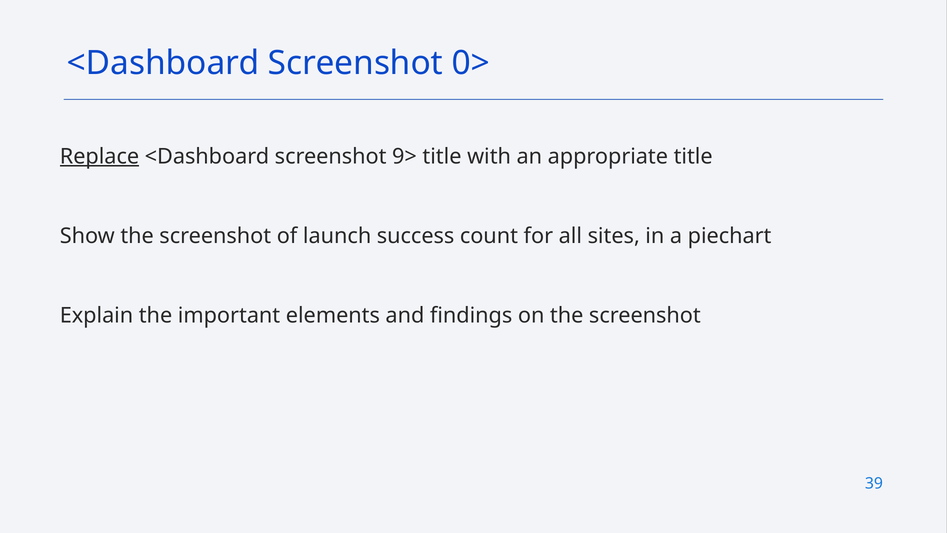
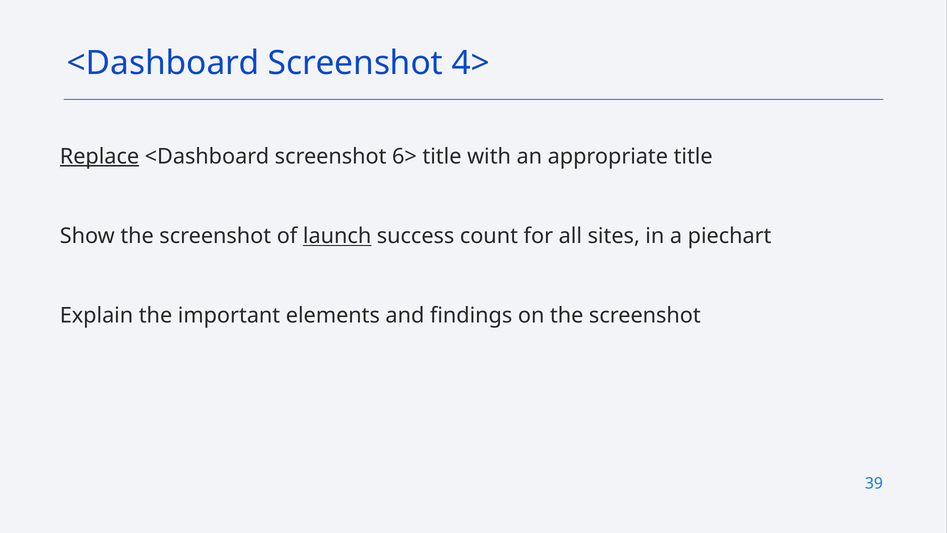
0>: 0> -> 4> (471, 63)
9>: 9> -> 6> (404, 156)
launch underline: none -> present (337, 236)
